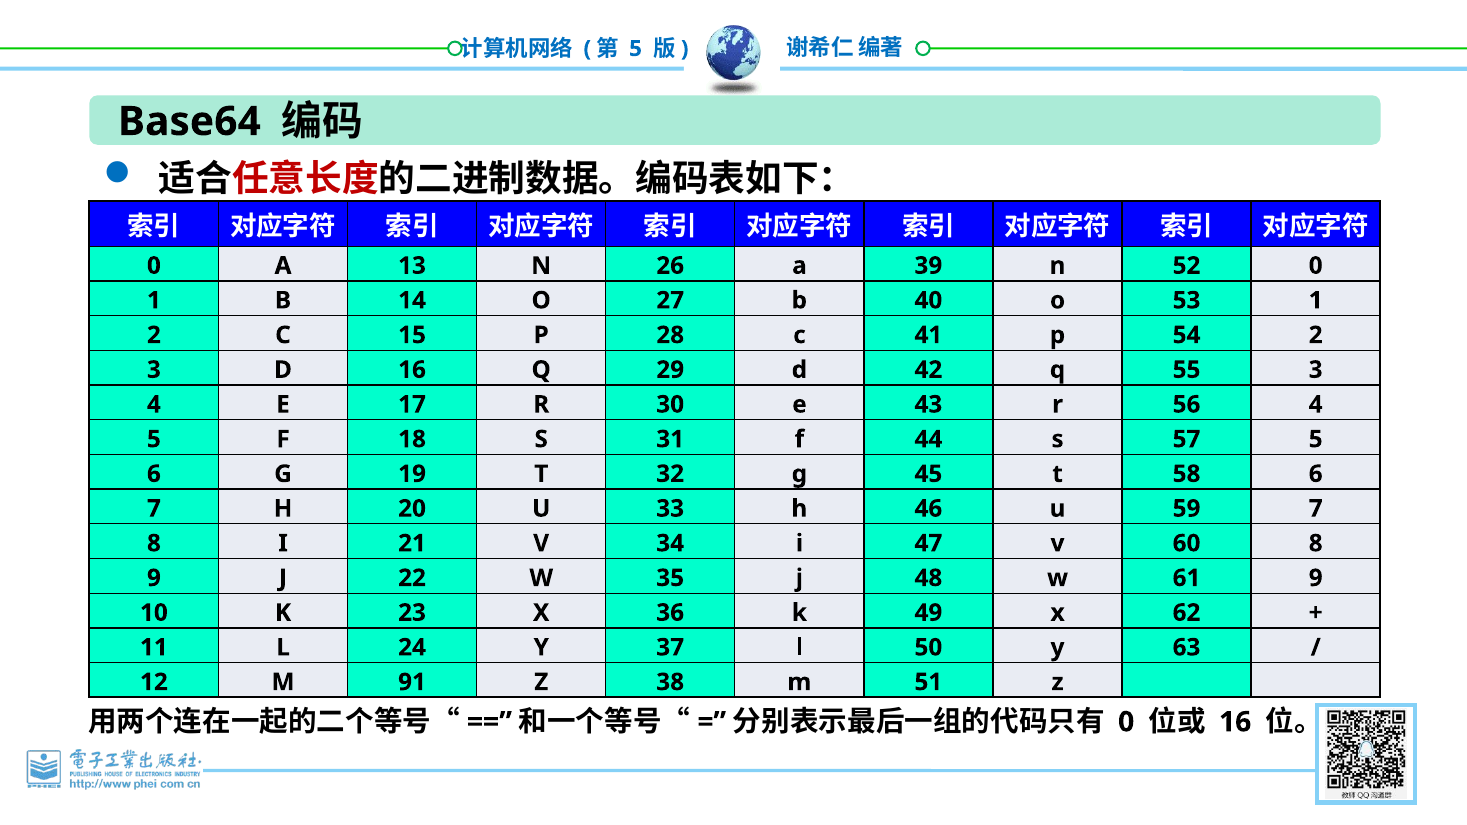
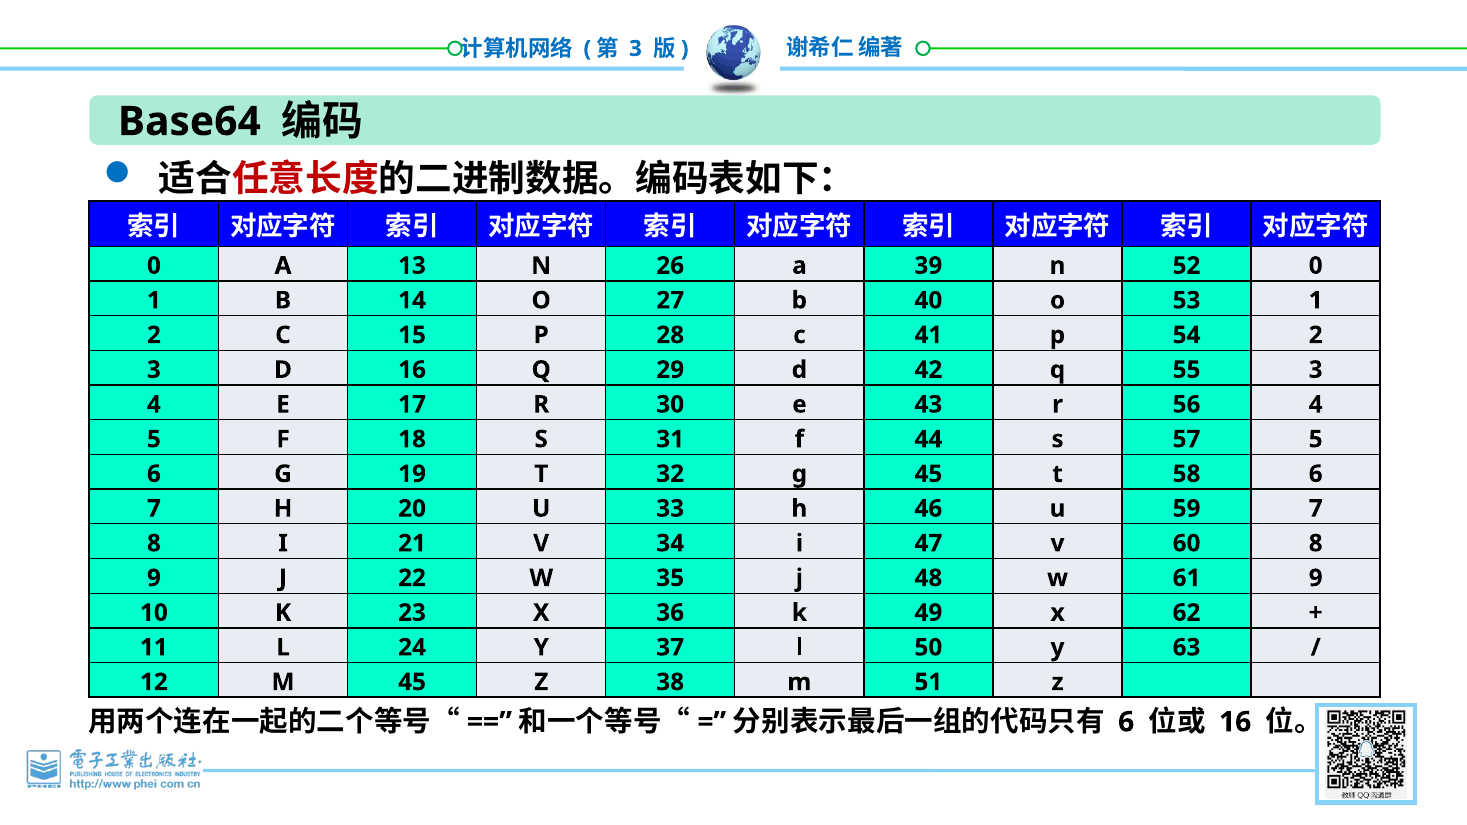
5: 5 -> 3 (636, 49)
M 91: 91 -> 45 (412, 682)
0: 0 -> 6 (1126, 722)
